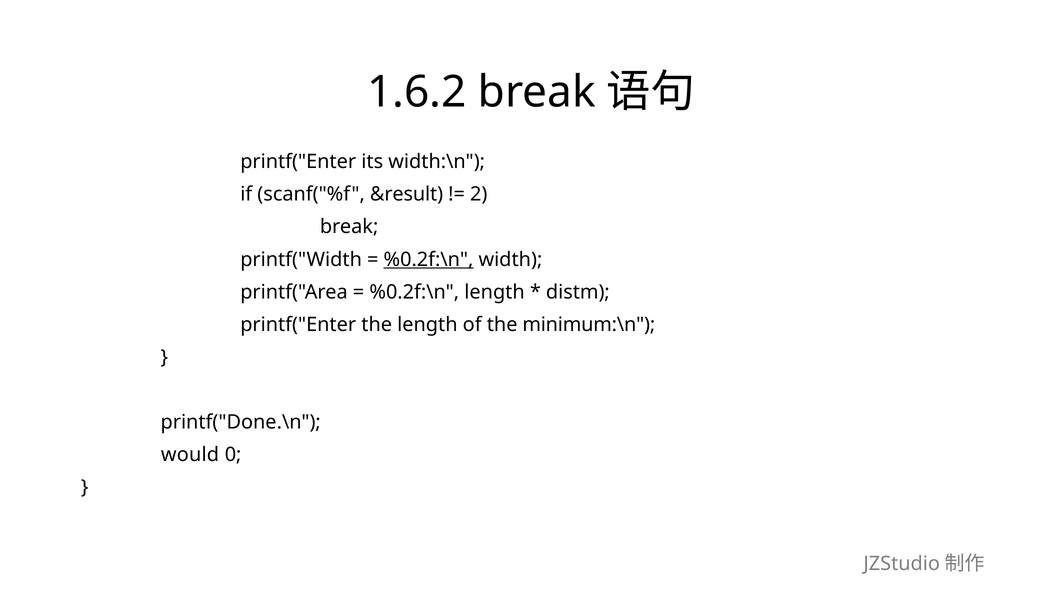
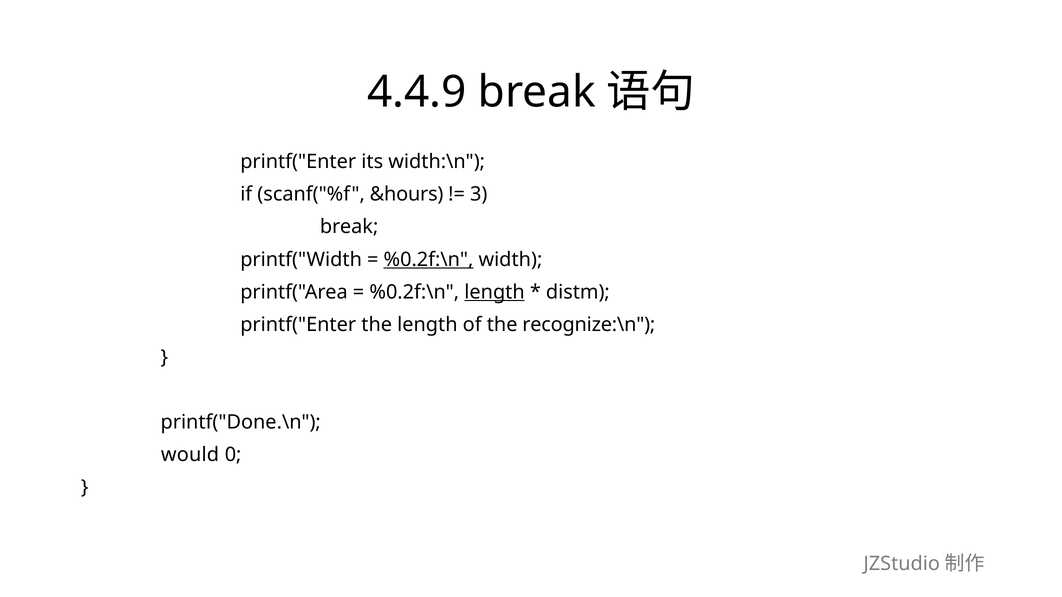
1.6.2: 1.6.2 -> 4.4.9 (417, 92)
&result: &result -> &hours (407, 194)
2: 2 -> 3 (479, 194)
length underline: none -> present (495, 292)
minimum:\n: minimum:\n -> recognize:\n (589, 325)
